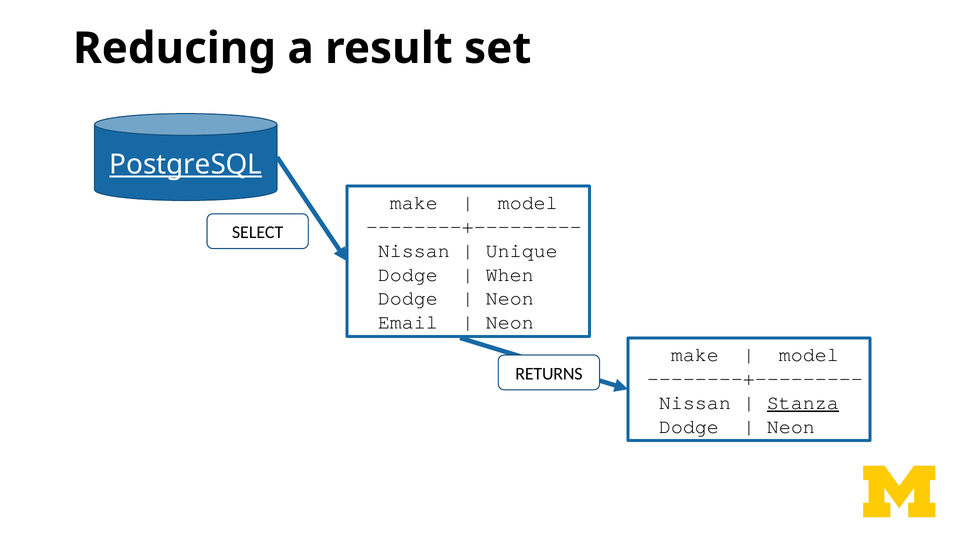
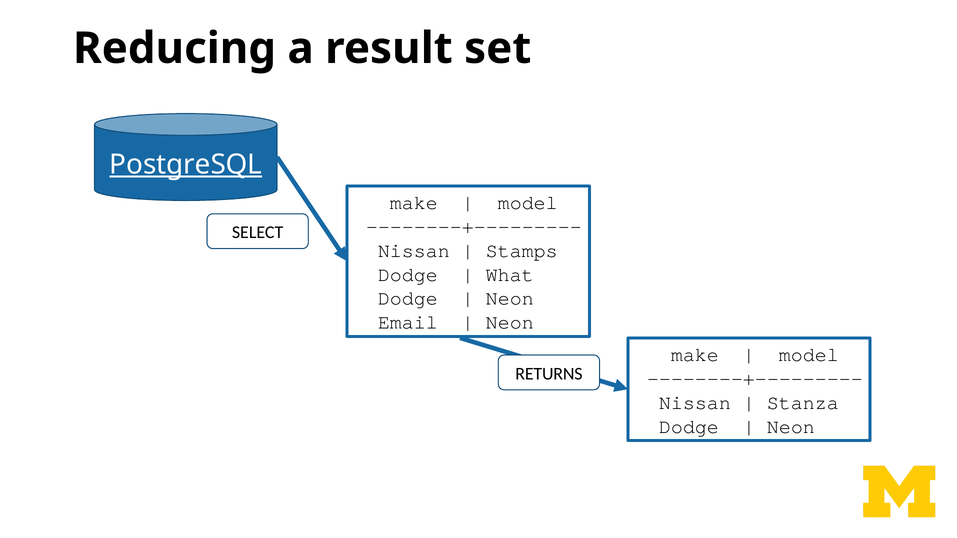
Unique: Unique -> Stamps (522, 251)
When: When -> What (510, 275)
Stanza underline: present -> none (803, 403)
